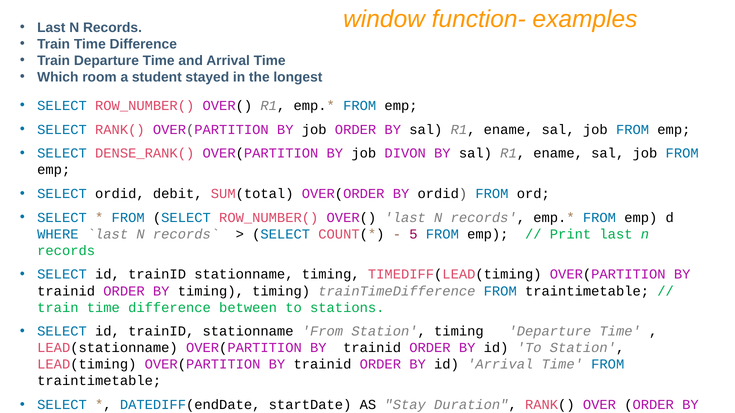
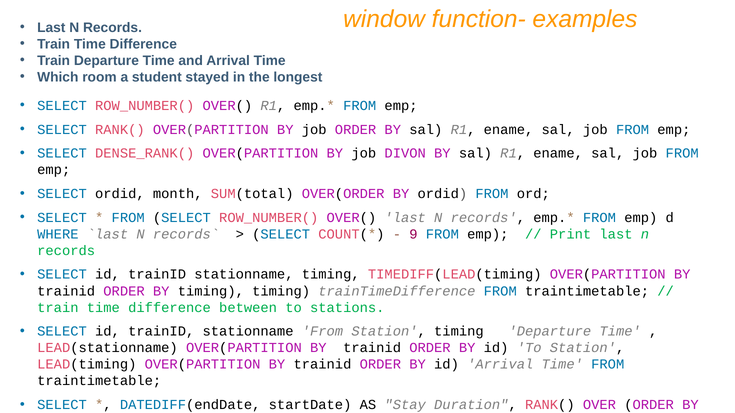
debit: debit -> month (178, 194)
5: 5 -> 9 (413, 234)
